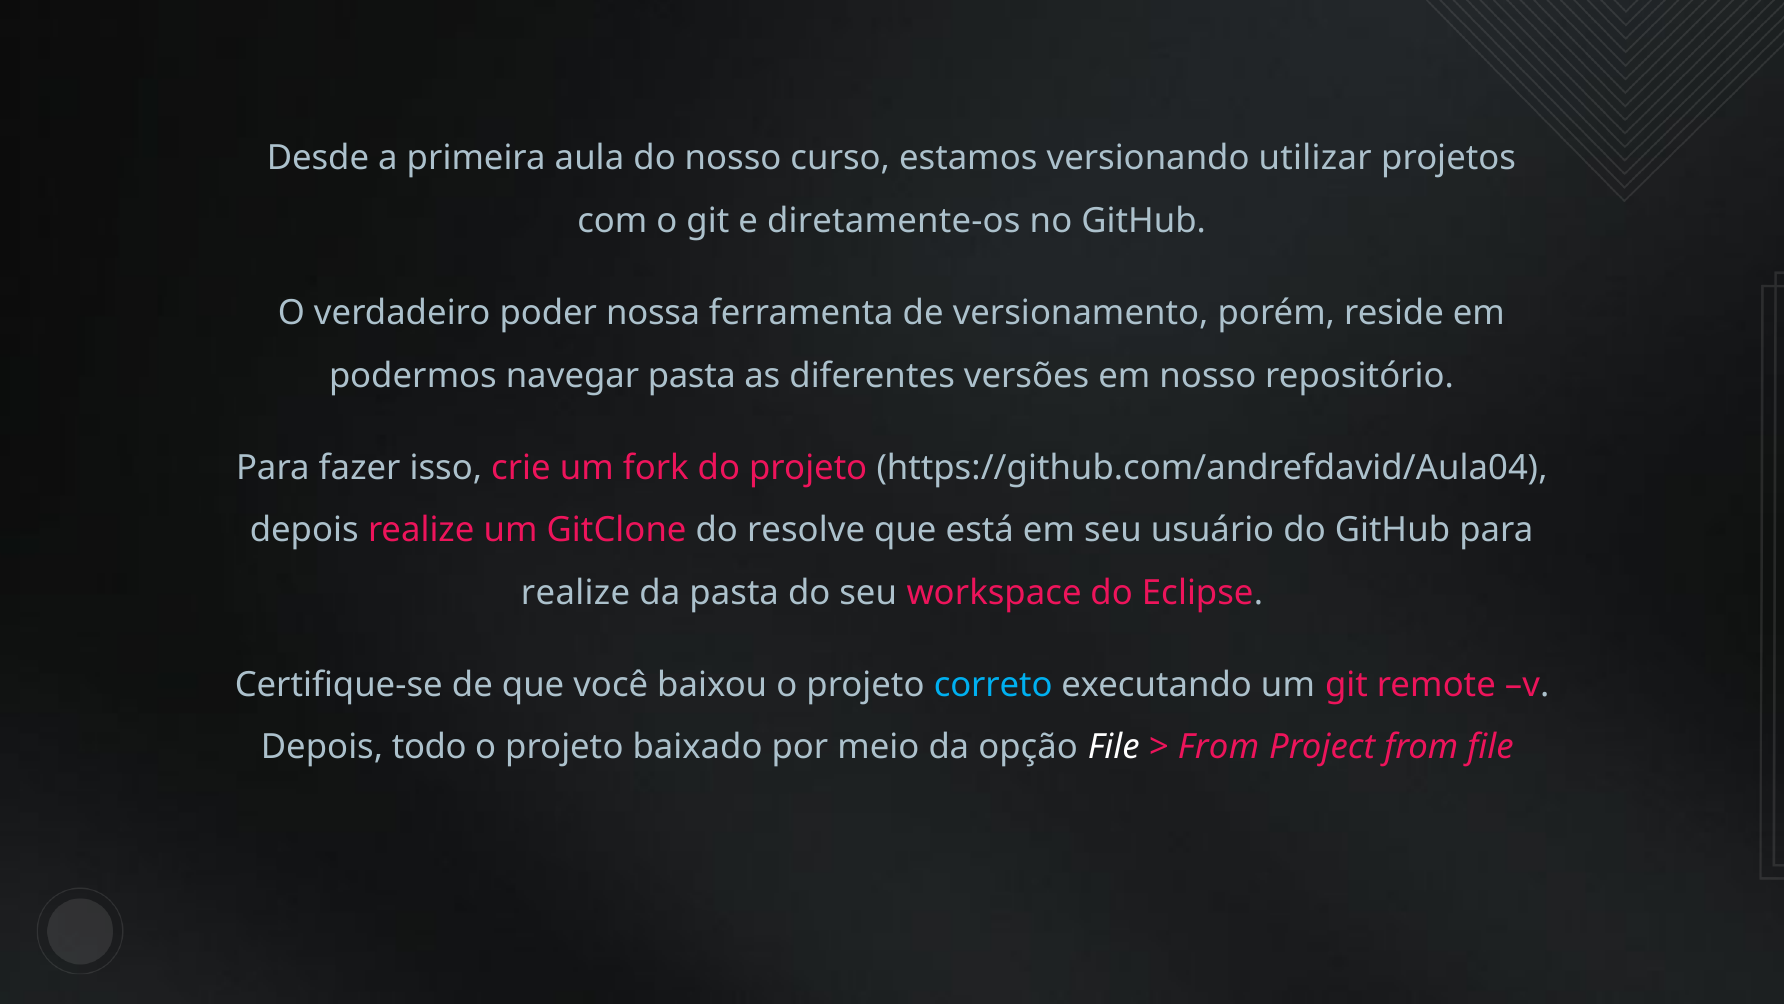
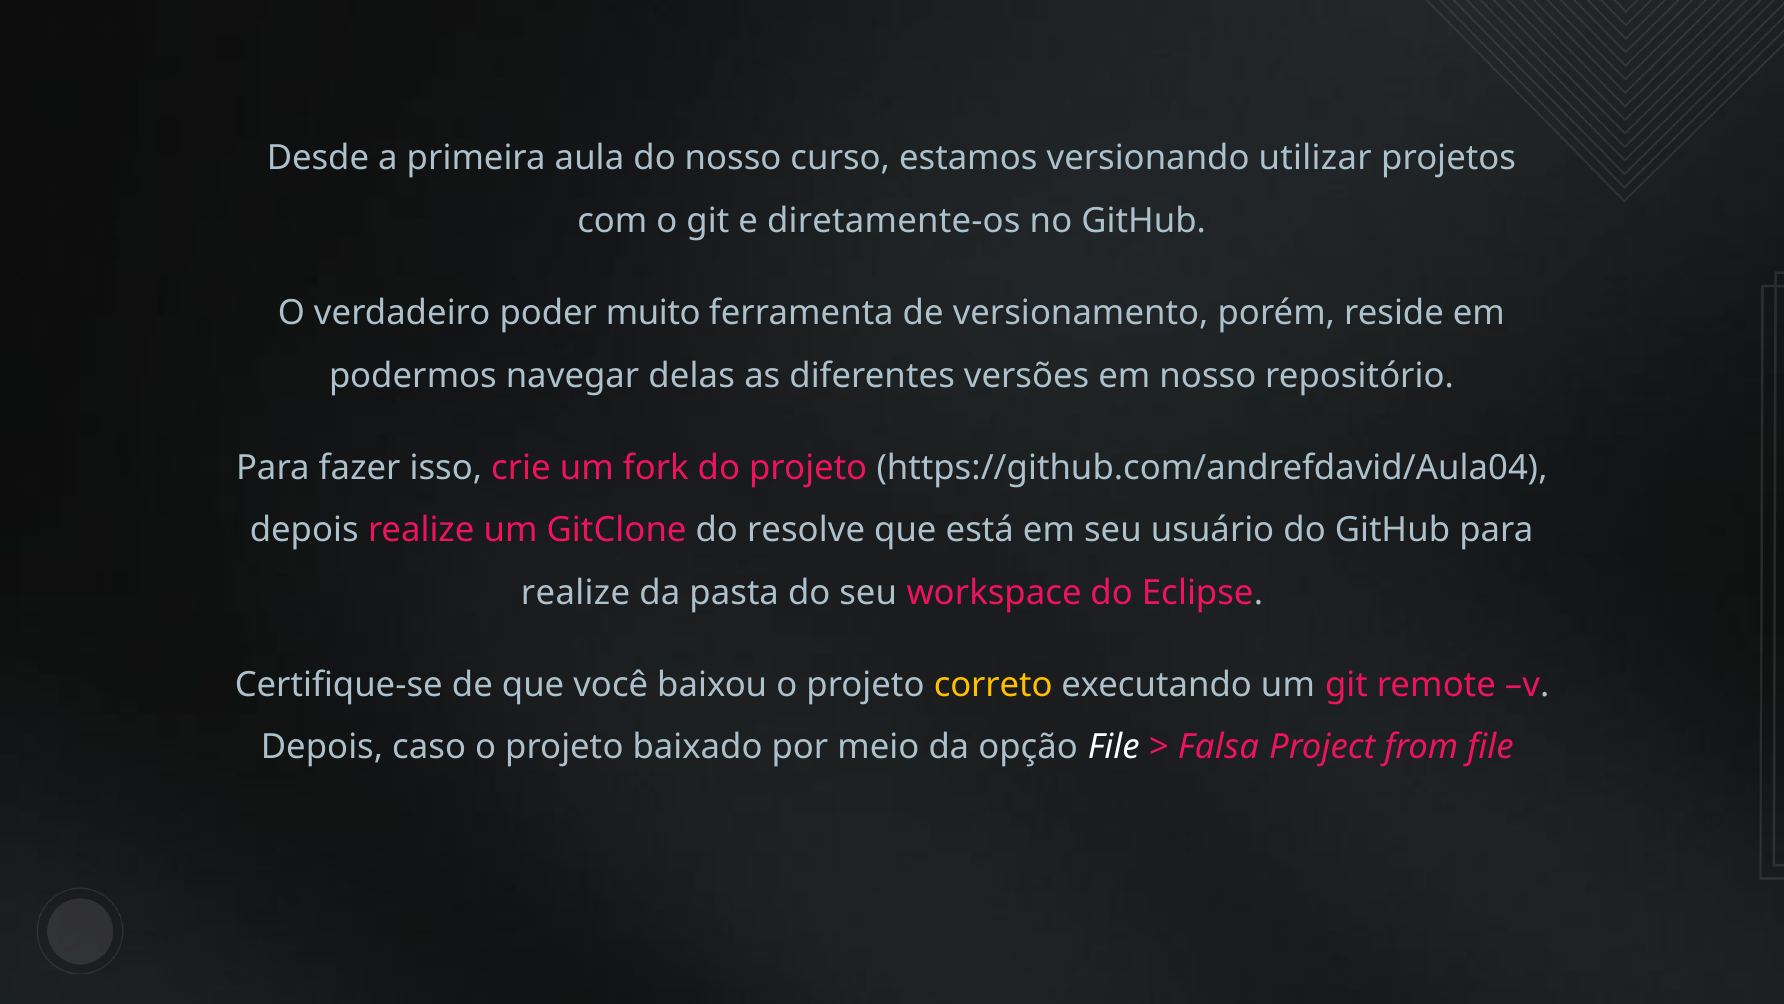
nossa: nossa -> muito (653, 313)
navegar pasta: pasta -> delas (692, 375)
correto colour: light blue -> yellow (993, 685)
todo: todo -> caso (429, 747)
From: From -> Falsa (1219, 747)
